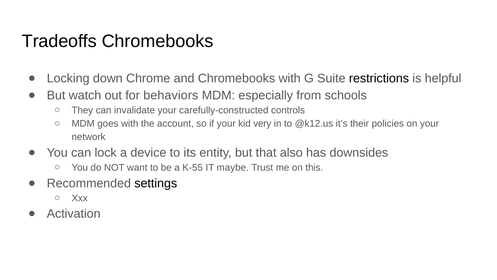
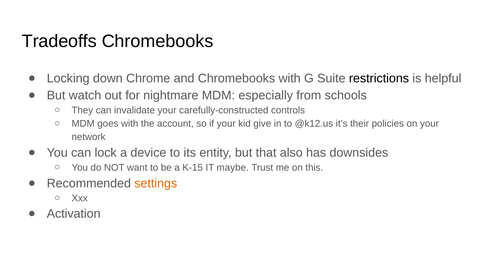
behaviors: behaviors -> nightmare (171, 95)
very: very -> give (262, 123)
K-55: K-55 -> K-15 (193, 167)
settings colour: black -> orange (156, 183)
